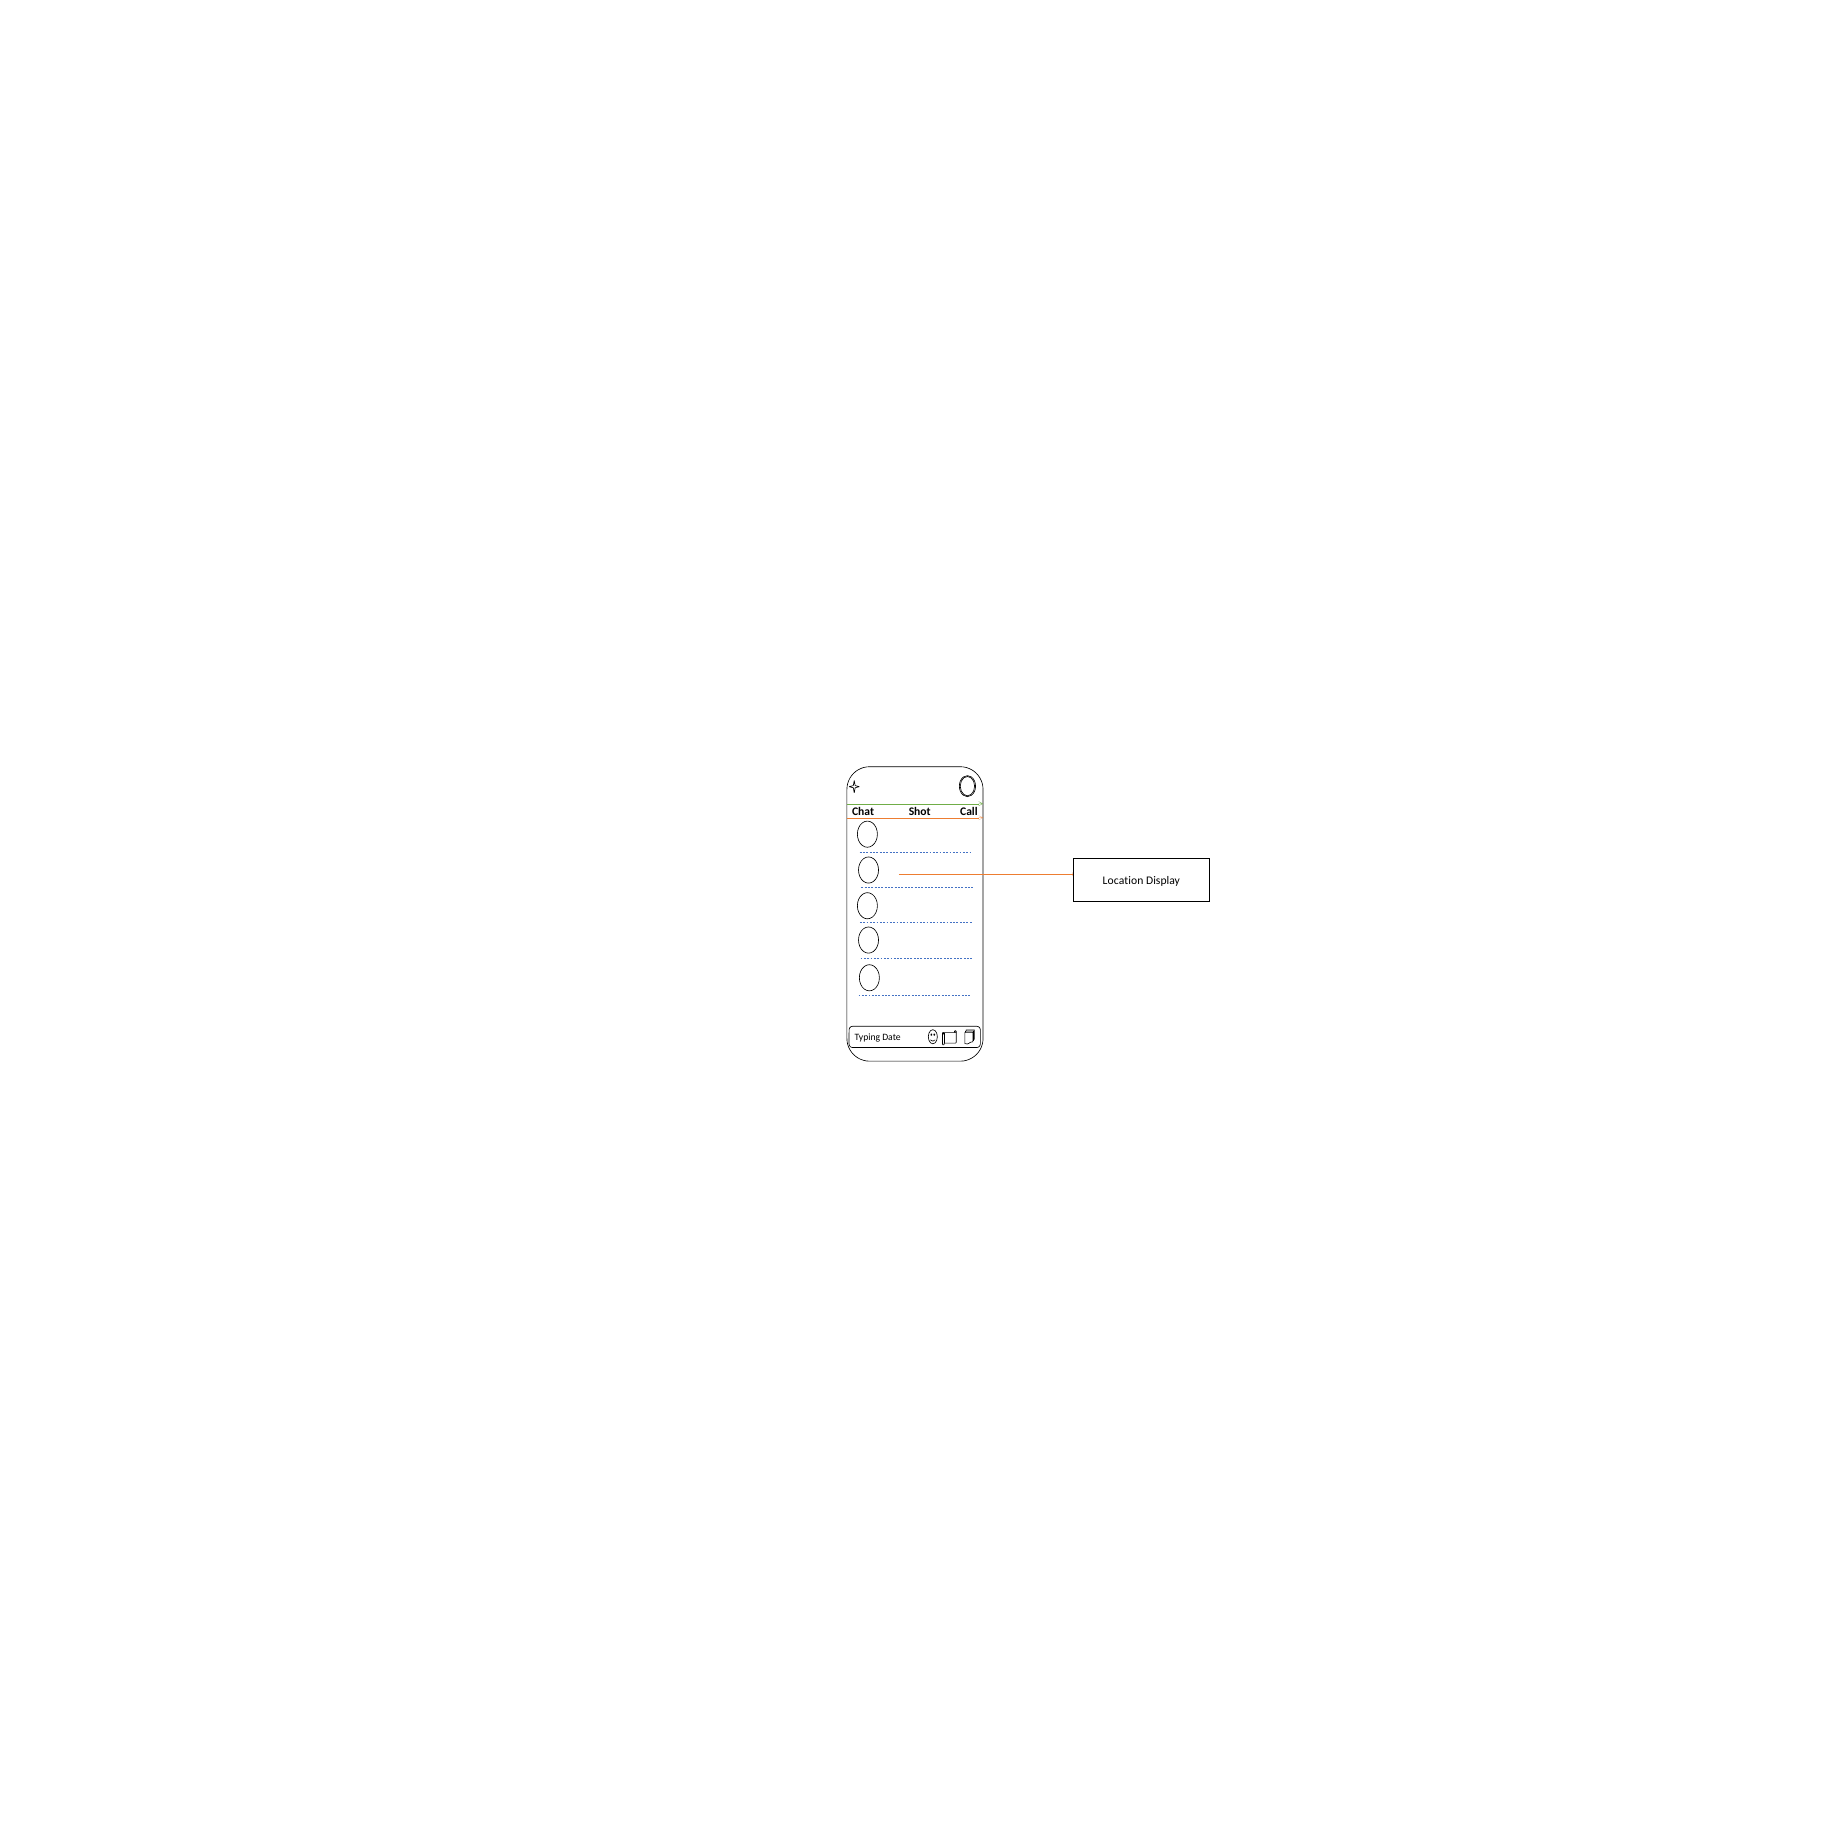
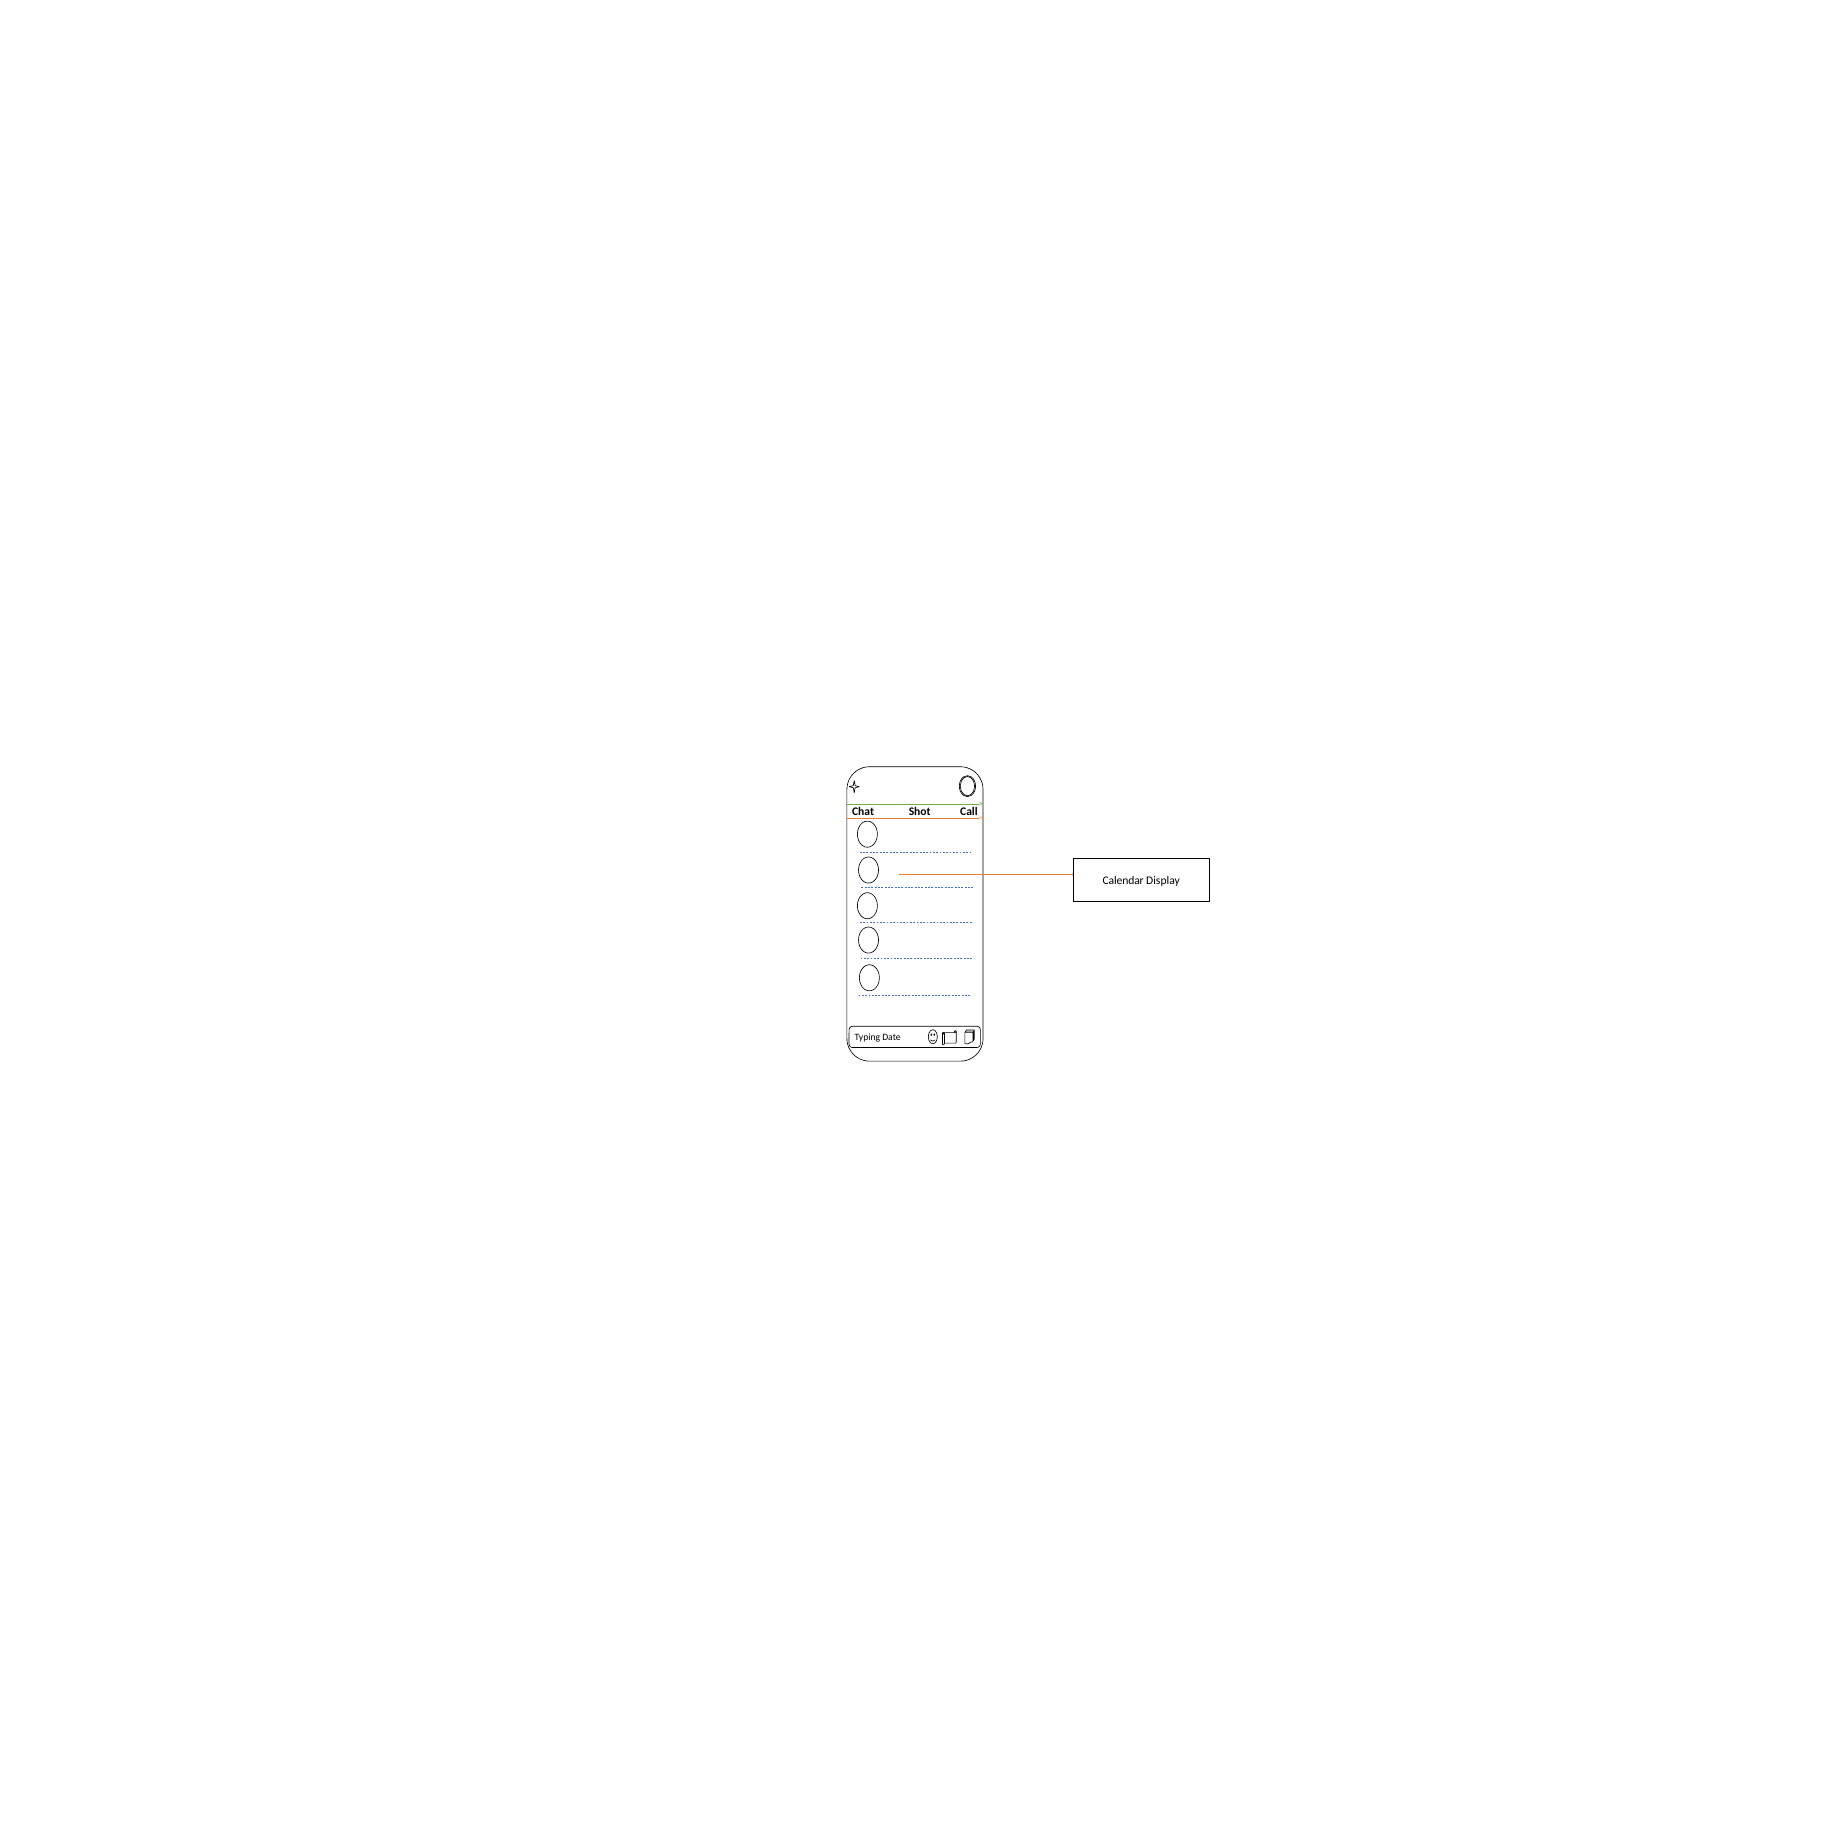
Location: Location -> Calendar (1123, 881)
